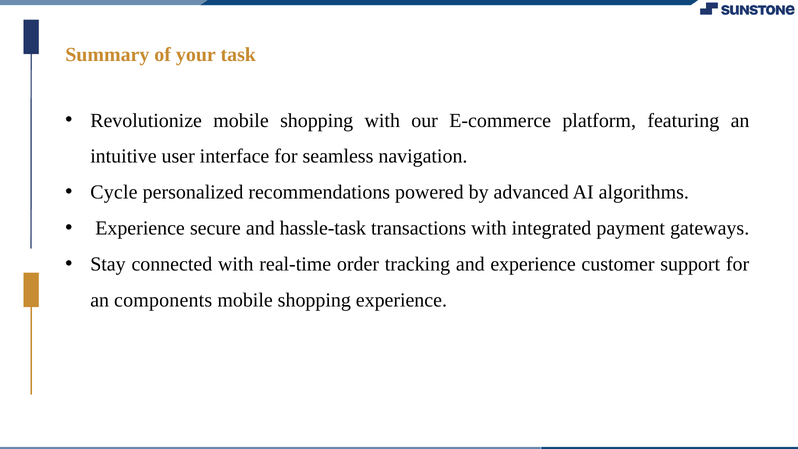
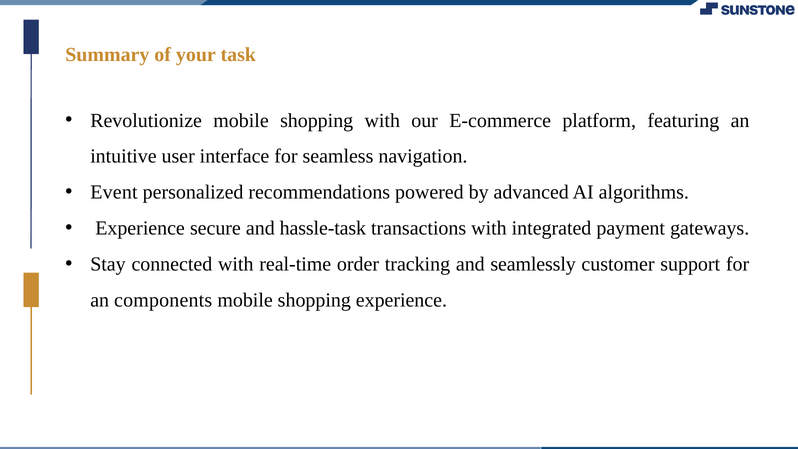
Cycle: Cycle -> Event (114, 192)
and experience: experience -> seamlessly (533, 264)
